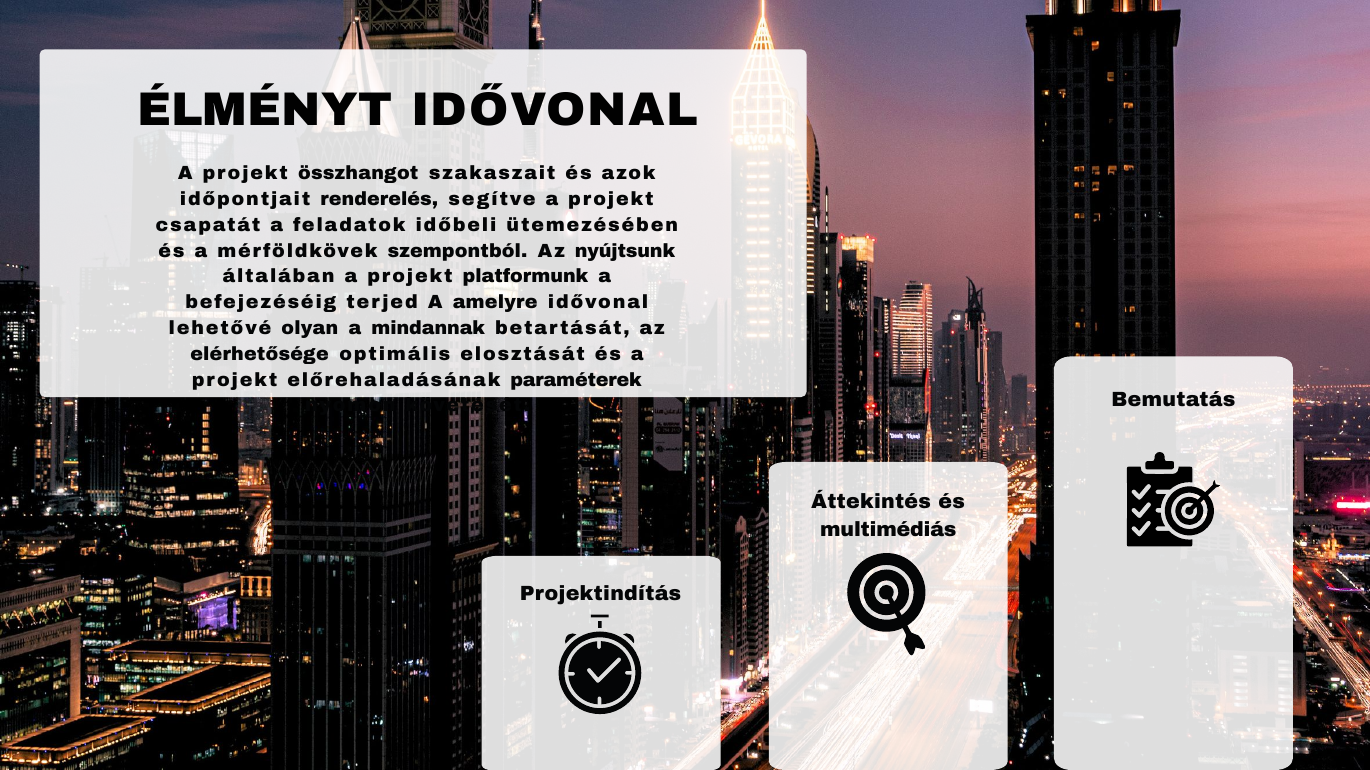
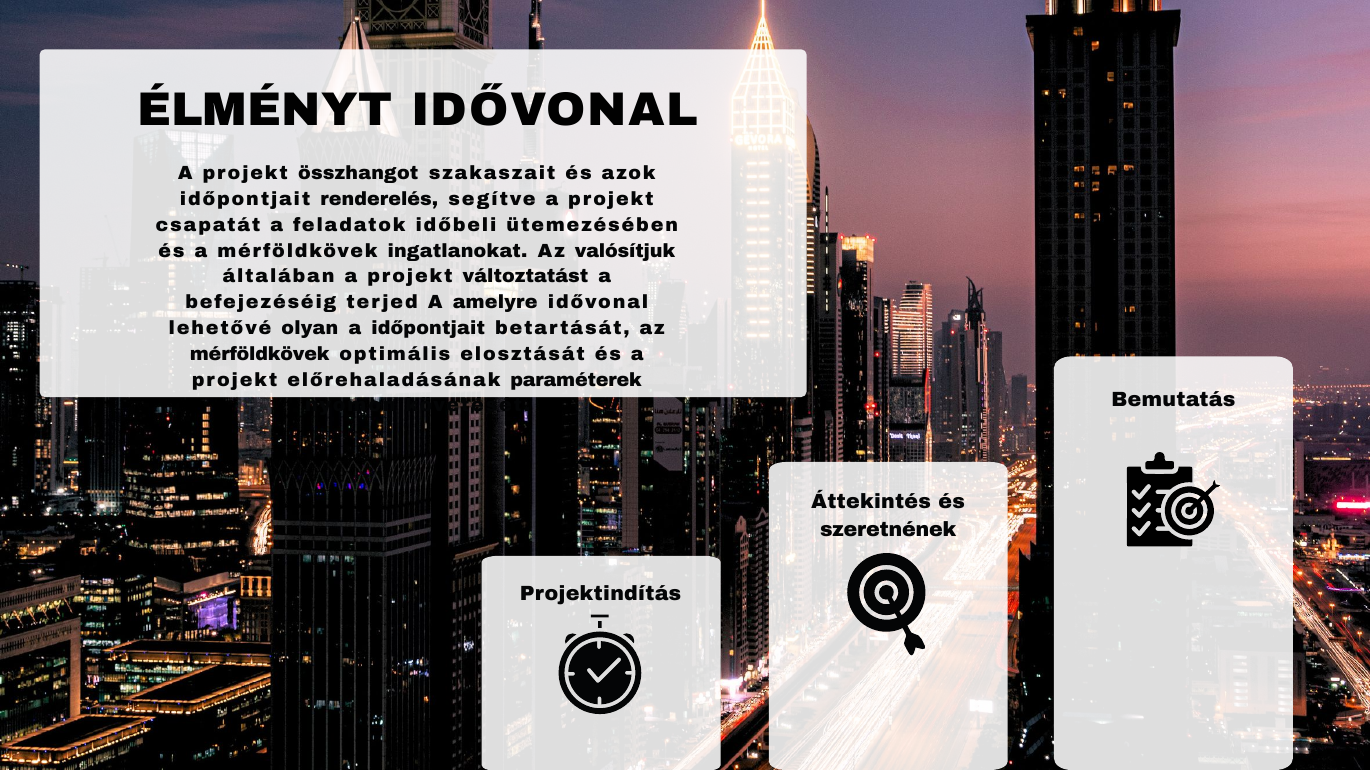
szempontból: szempontból -> ingatlanokat (457, 251)
nyújtsunk: nyújtsunk -> valósítjuk (625, 251)
platformunk: platformunk -> változtatást (526, 277)
a mindannak: mindannak -> időpontjait (428, 329)
elérhetősége: elérhetősége -> mérföldkövek (260, 354)
multimédiás: multimédiás -> szeretnének (888, 530)
